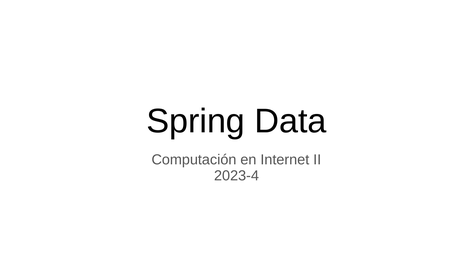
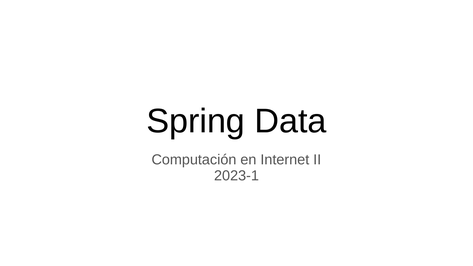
2023-4: 2023-4 -> 2023-1 (237, 176)
